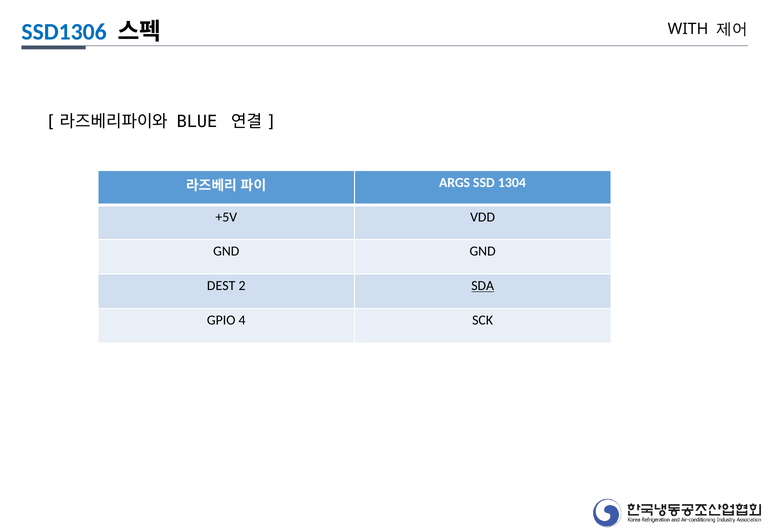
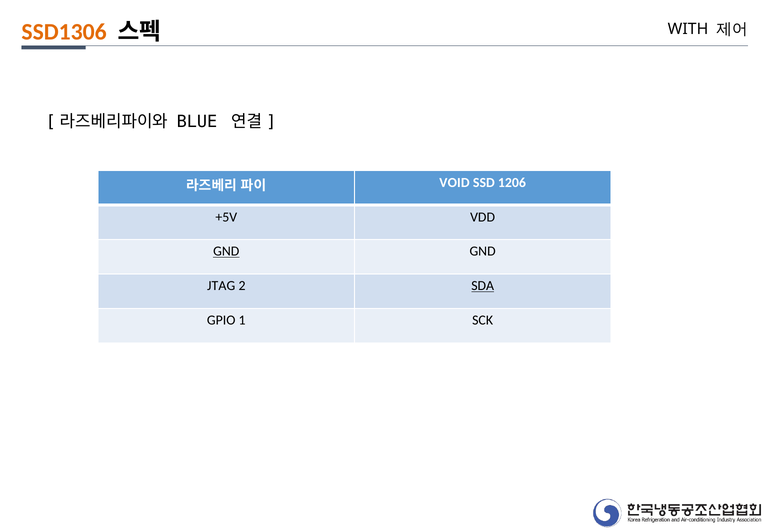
SSD1306 colour: blue -> orange (64, 32)
ARGS: ARGS -> VOID (454, 183)
1304: 1304 -> 1206 (512, 183)
GND underline: none -> present (226, 252)
DEST: DEST -> JTAG (221, 286)
4: 4 -> 1 (242, 320)
